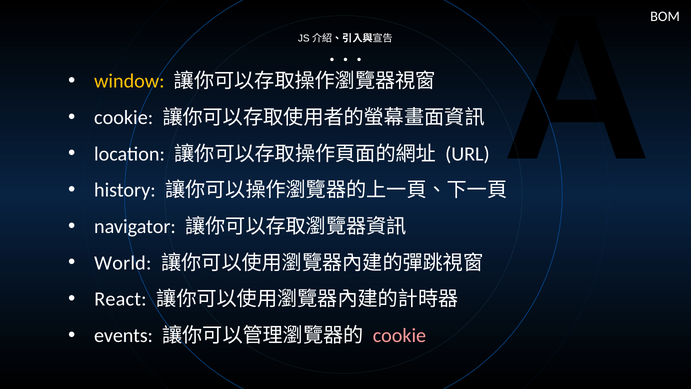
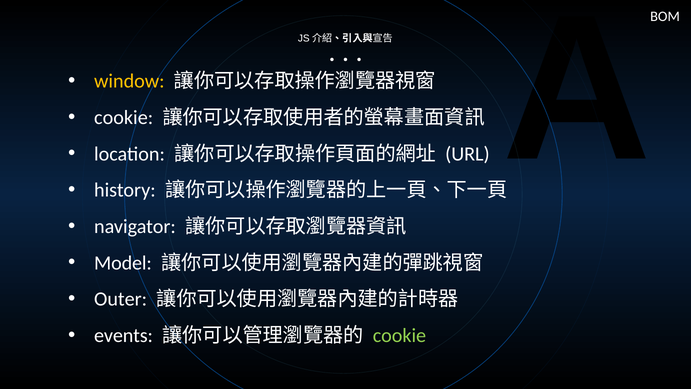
World: World -> Model (123, 263)
React: React -> Outer (121, 299)
cookie colour: pink -> light green (399, 335)
